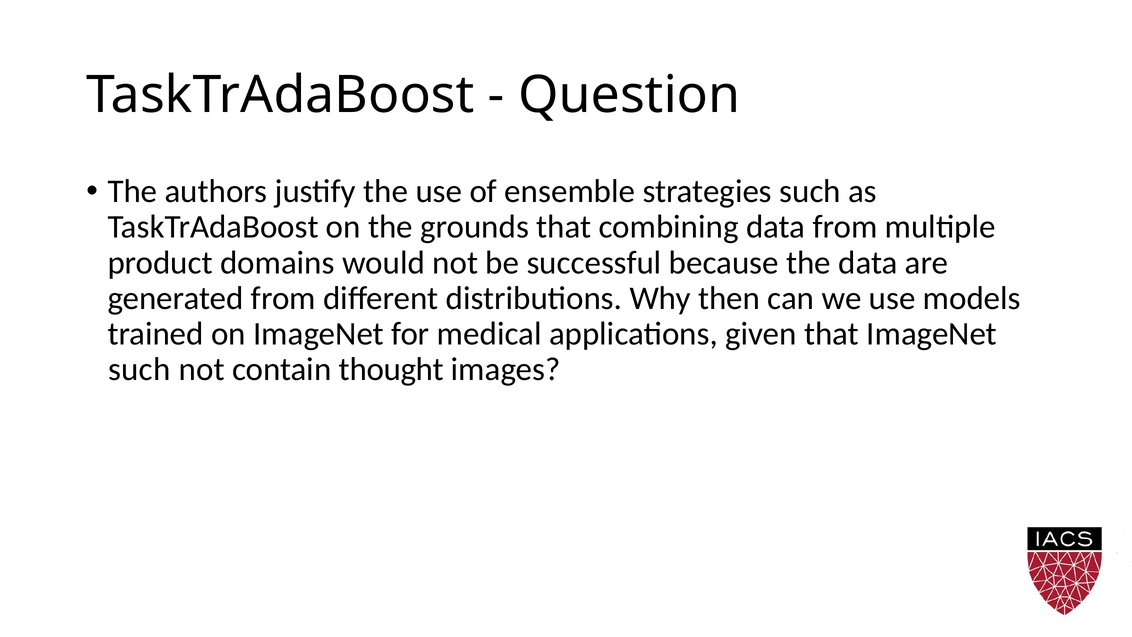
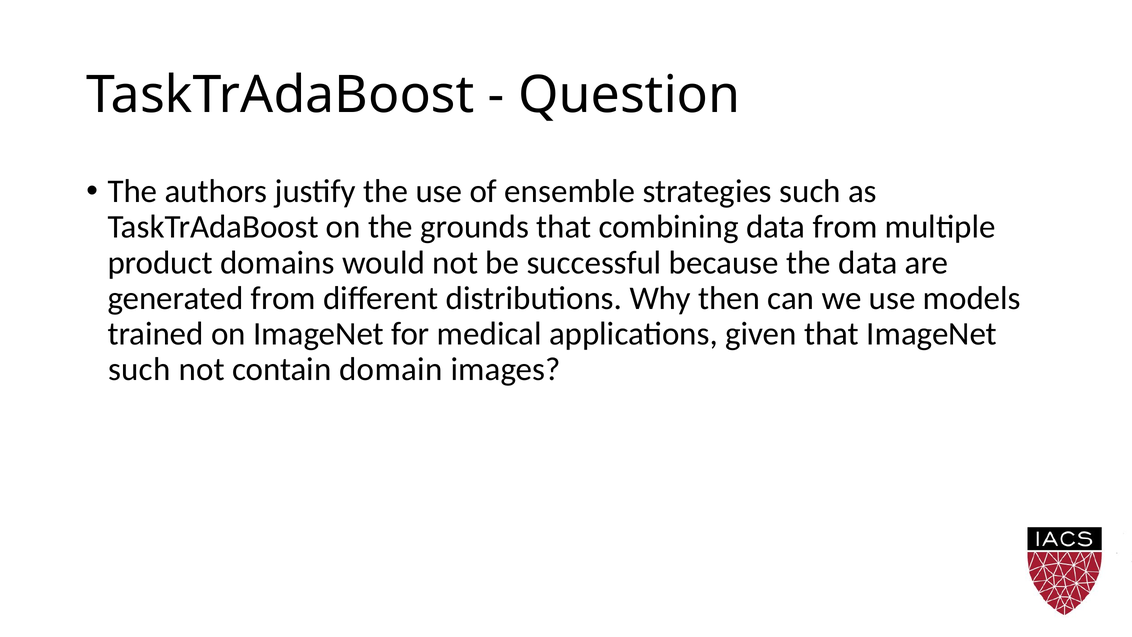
thought: thought -> domain (391, 369)
